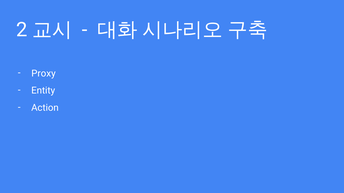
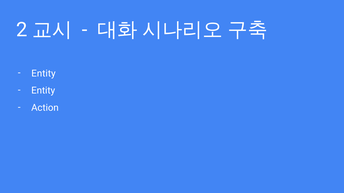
Proxy: Proxy -> Entity (43, 74)
